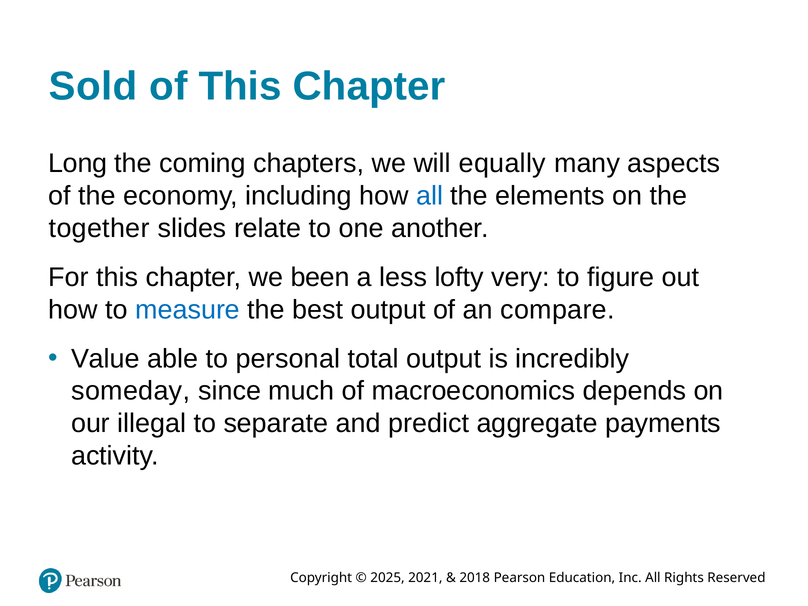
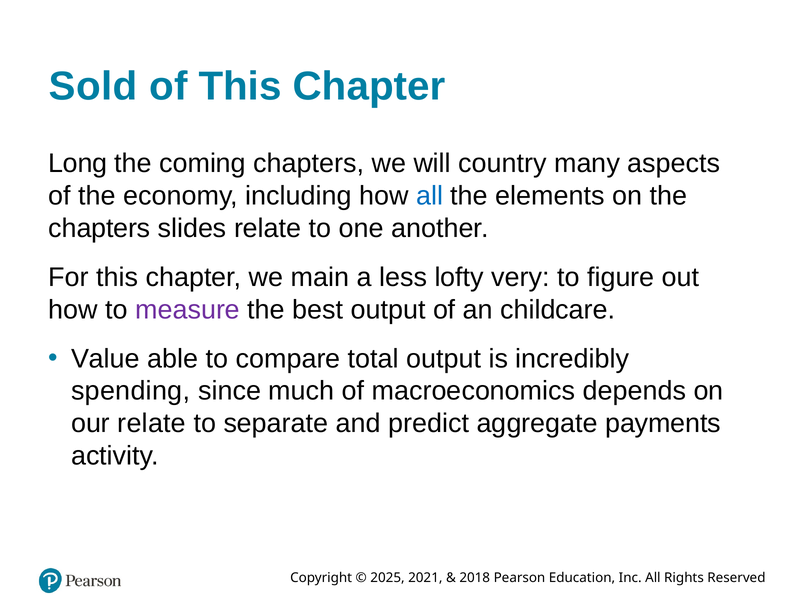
equally: equally -> country (503, 164)
together: together -> chapters (99, 228)
been: been -> main (320, 277)
measure colour: blue -> purple (188, 310)
compare: compare -> childcare (558, 310)
personal: personal -> compare (288, 359)
someday: someday -> spending (131, 391)
our illegal: illegal -> relate (152, 423)
